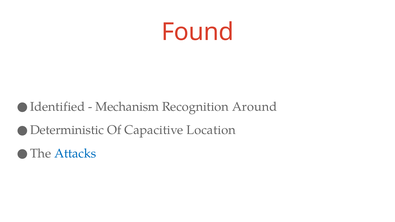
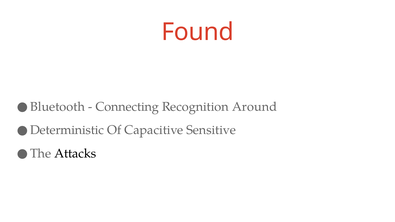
Identified: Identified -> Bluetooth (57, 107)
Mechanism: Mechanism -> Connecting (127, 107)
Location: Location -> Sensitive (211, 130)
Attacks colour: blue -> black (75, 154)
